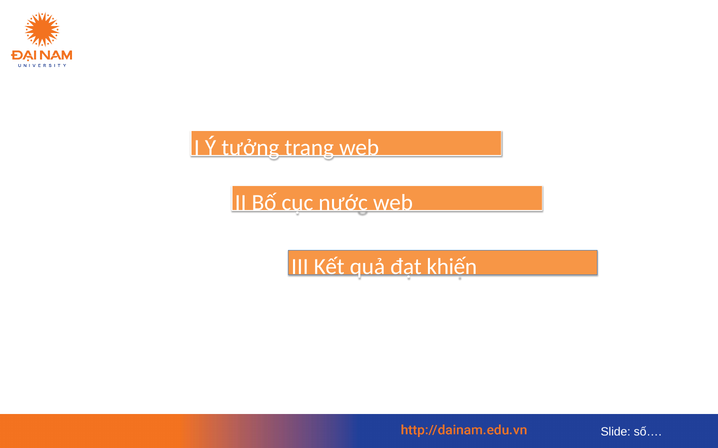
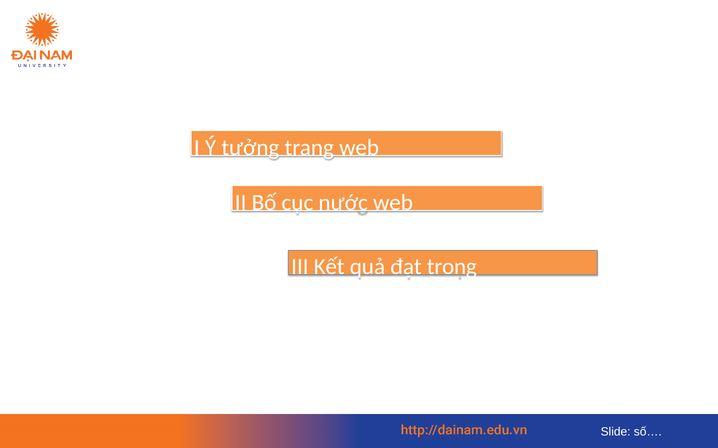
khiến: khiến -> trong (452, 267)
